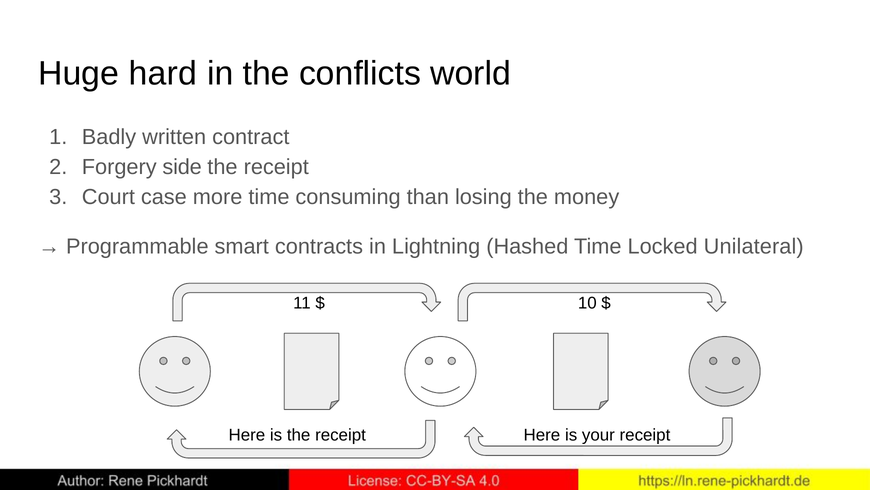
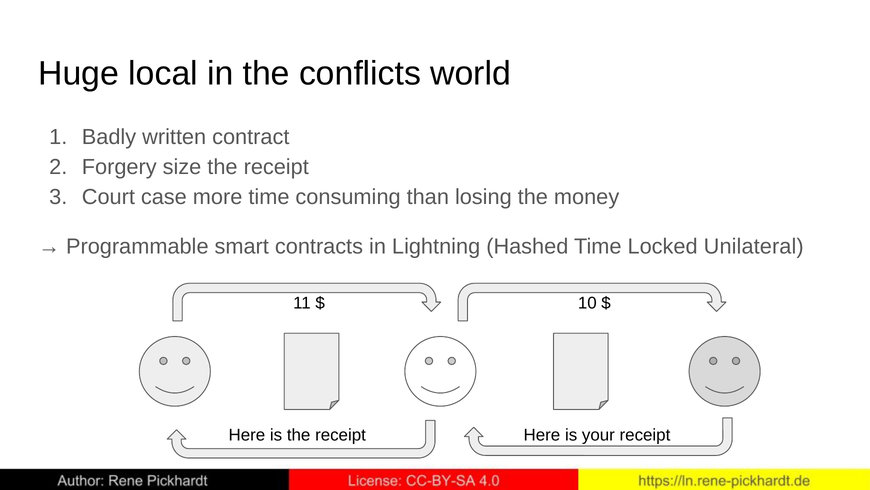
hard: hard -> local (163, 74)
side: side -> size (182, 167)
